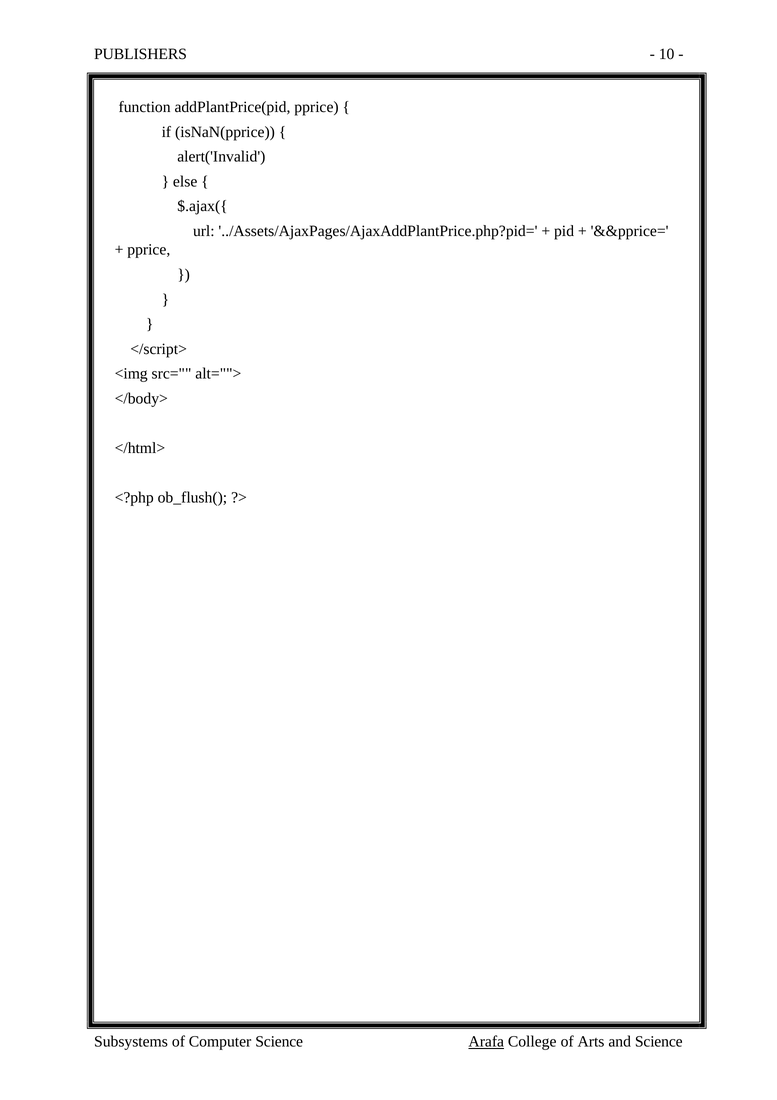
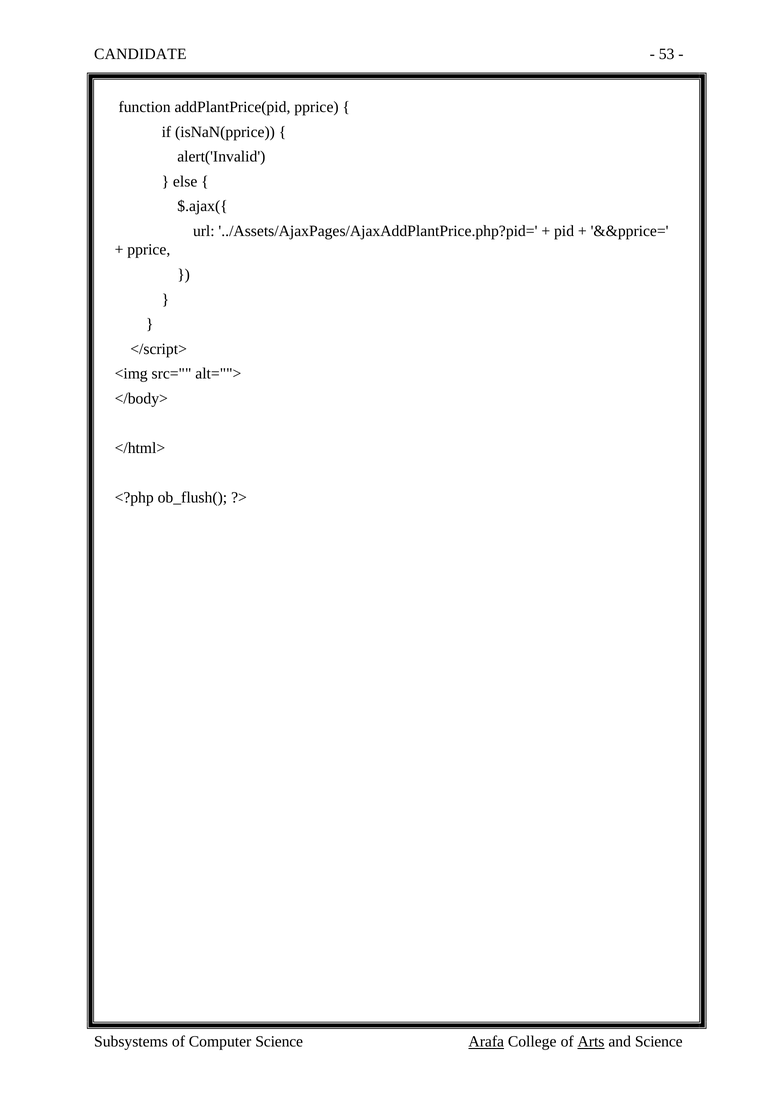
PUBLISHERS: PUBLISHERS -> CANDIDATE (140, 54)
10: 10 -> 53 (667, 54)
Arts underline: none -> present (591, 1041)
